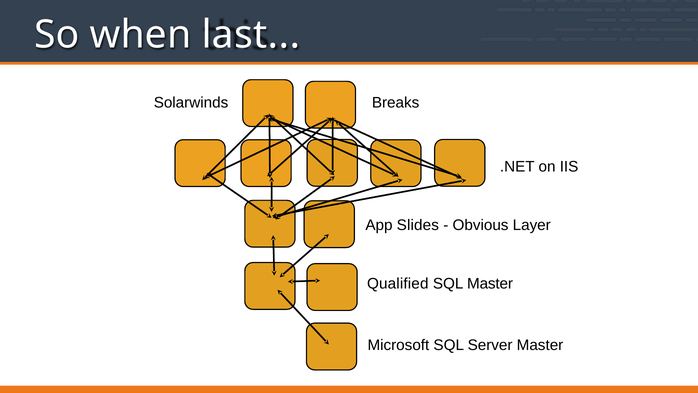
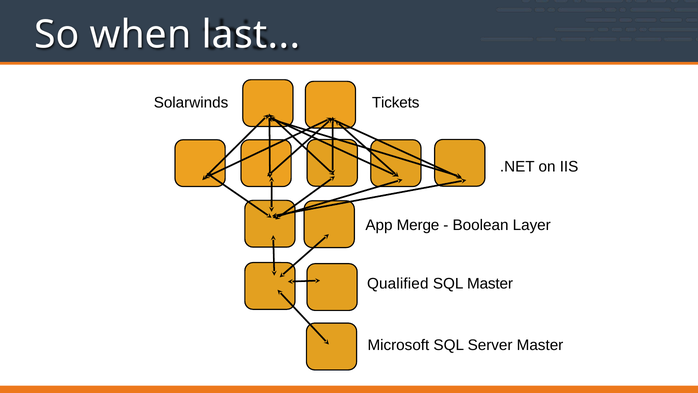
Breaks: Breaks -> Tickets (396, 103)
Slides: Slides -> Merge (418, 225)
Obvious: Obvious -> Boolean (481, 225)
